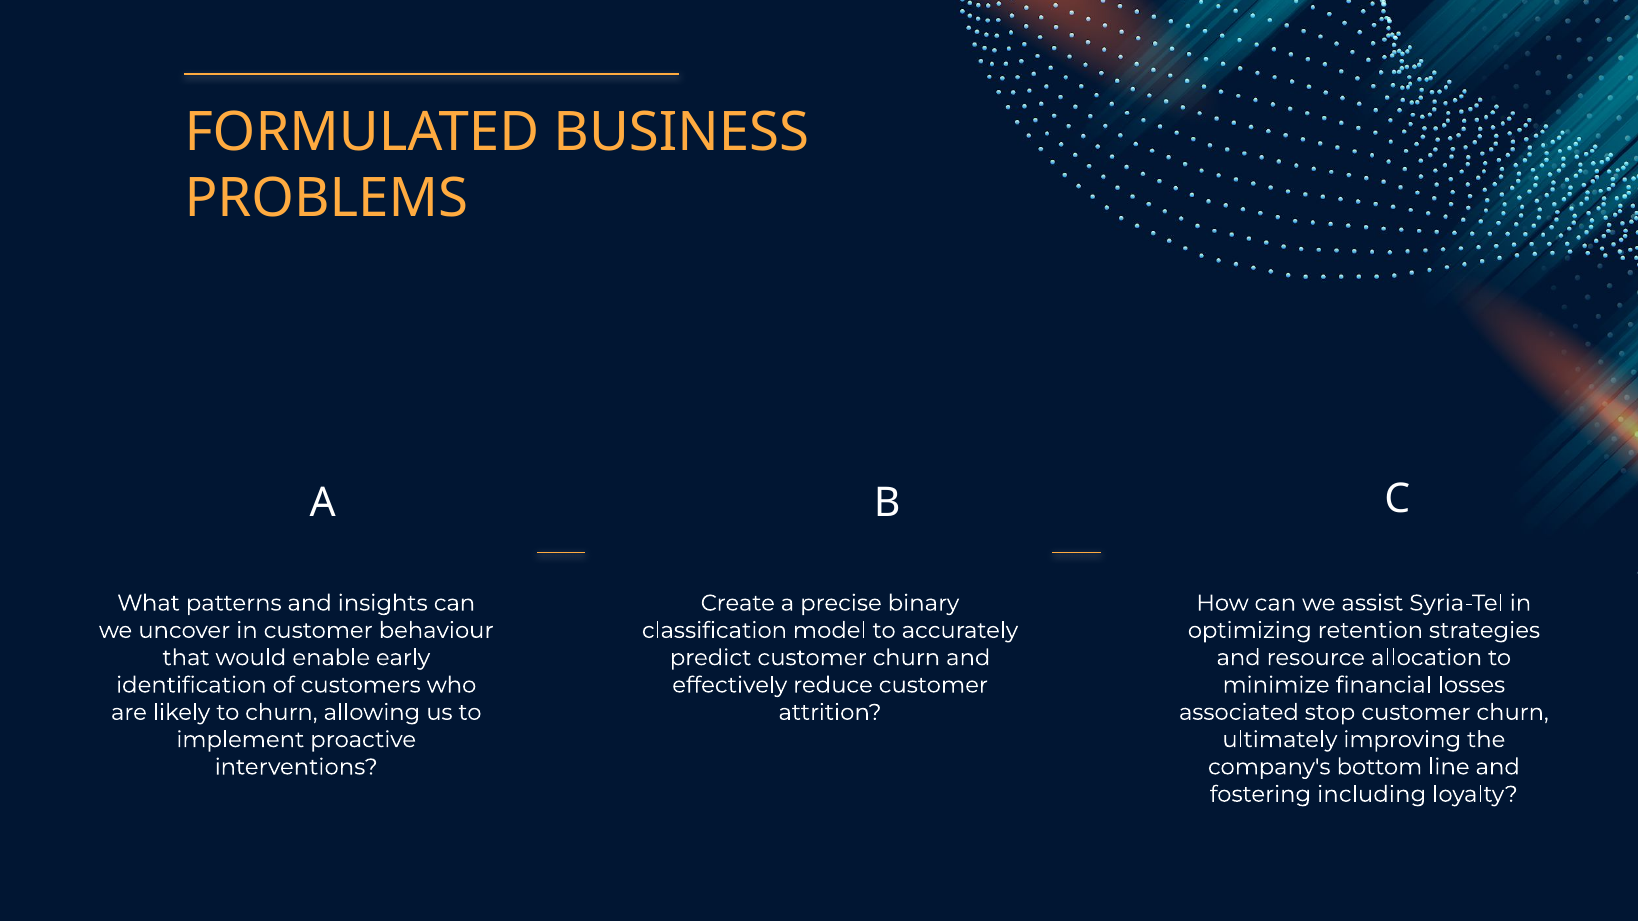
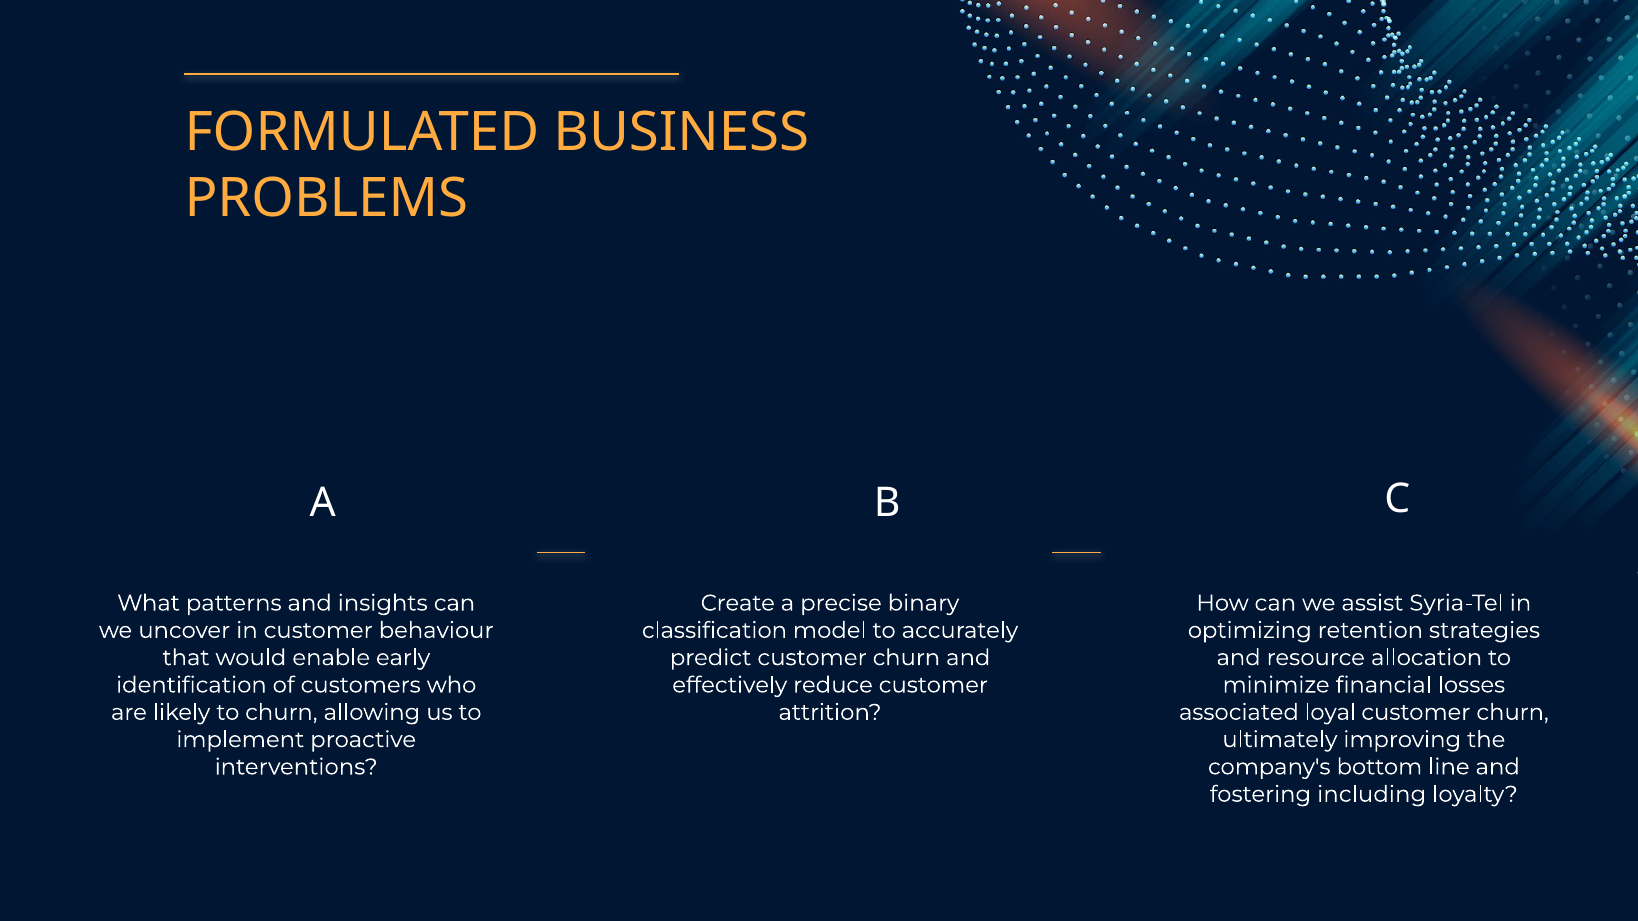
stop: stop -> loyal (1330, 713)
